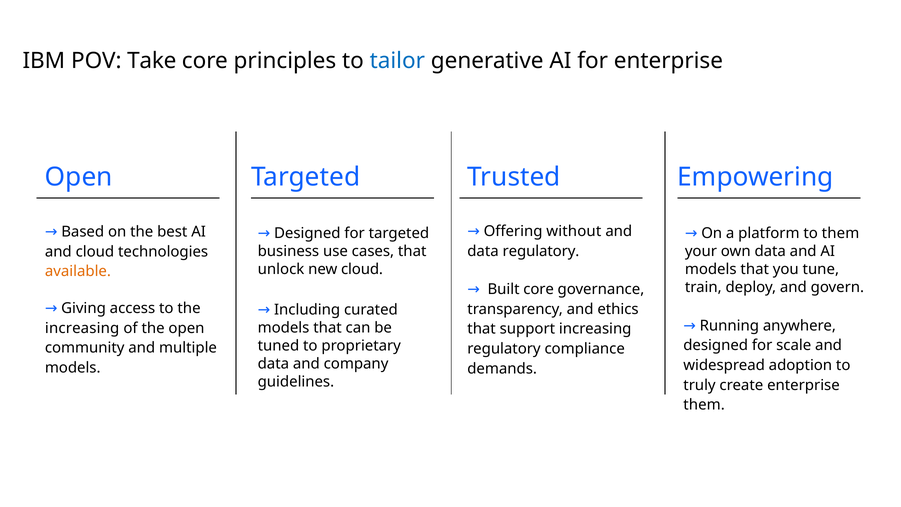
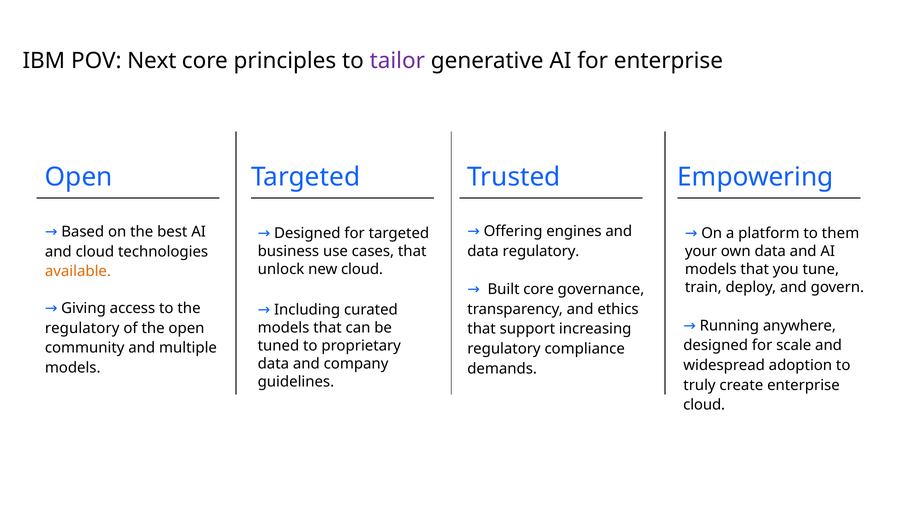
Take: Take -> Next (152, 61)
tailor colour: blue -> purple (397, 61)
without: without -> engines (574, 231)
increasing: increasing -> regulatory (82, 328)
them: them -> cloud (704, 405)
